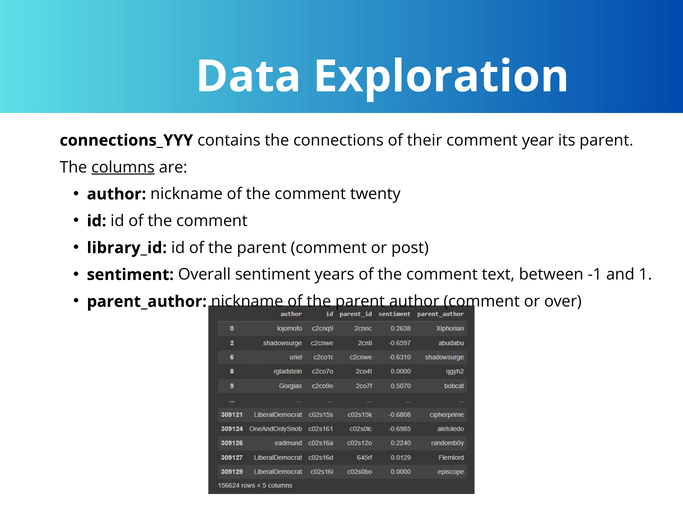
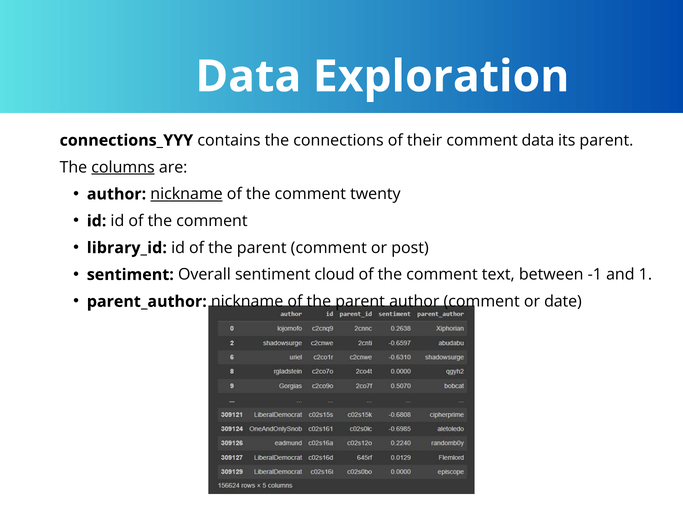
comment year: year -> data (538, 140)
nickname underline: none -> present (187, 194)
years: years -> cloud (335, 275)
over: over -> date (563, 302)
